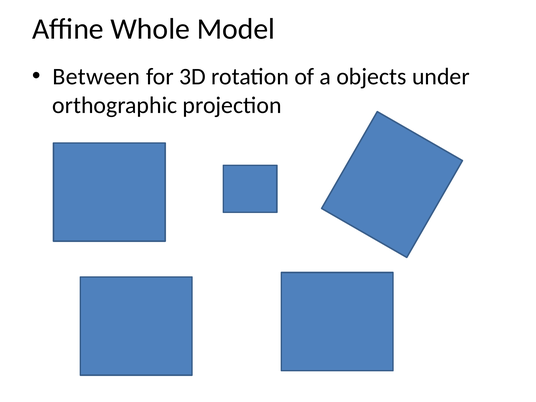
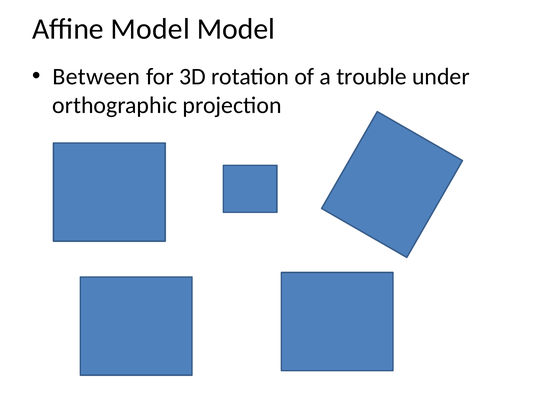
Affine Whole: Whole -> Model (150, 29)
objects: objects -> trouble (372, 77)
